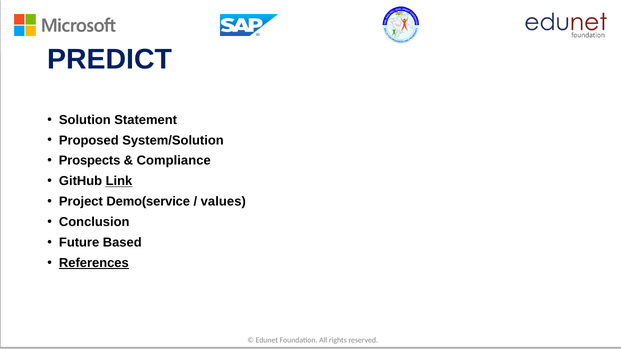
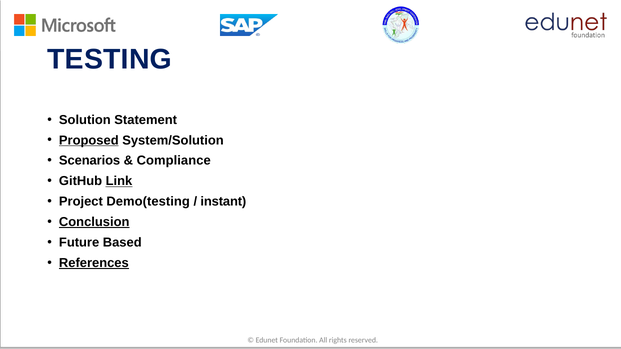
PREDICT: PREDICT -> TESTING (110, 59)
Proposed underline: none -> present (89, 140)
Prospects: Prospects -> Scenarios (90, 161)
Demo(service: Demo(service -> Demo(testing (148, 202)
values: values -> instant (223, 202)
Conclusion underline: none -> present (94, 222)
